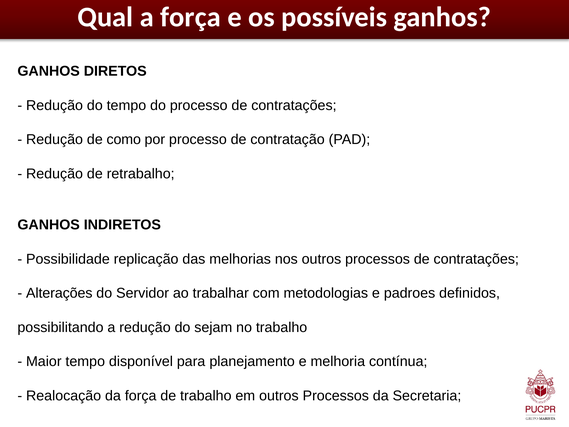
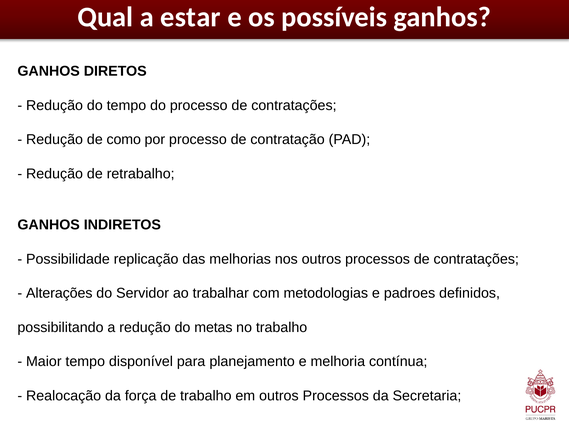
a força: força -> estar (190, 17)
sejam: sejam -> metas (213, 327)
